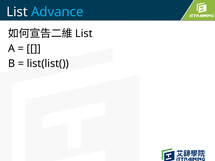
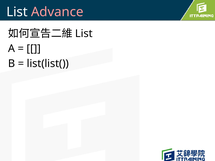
Advance colour: light blue -> pink (57, 12)
